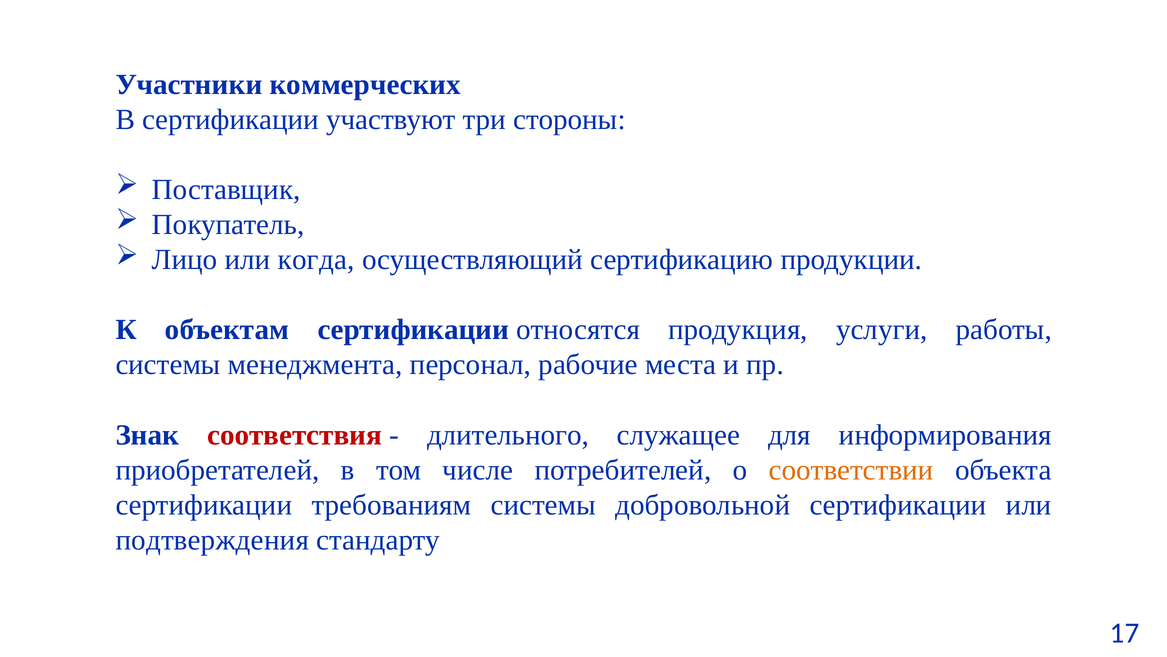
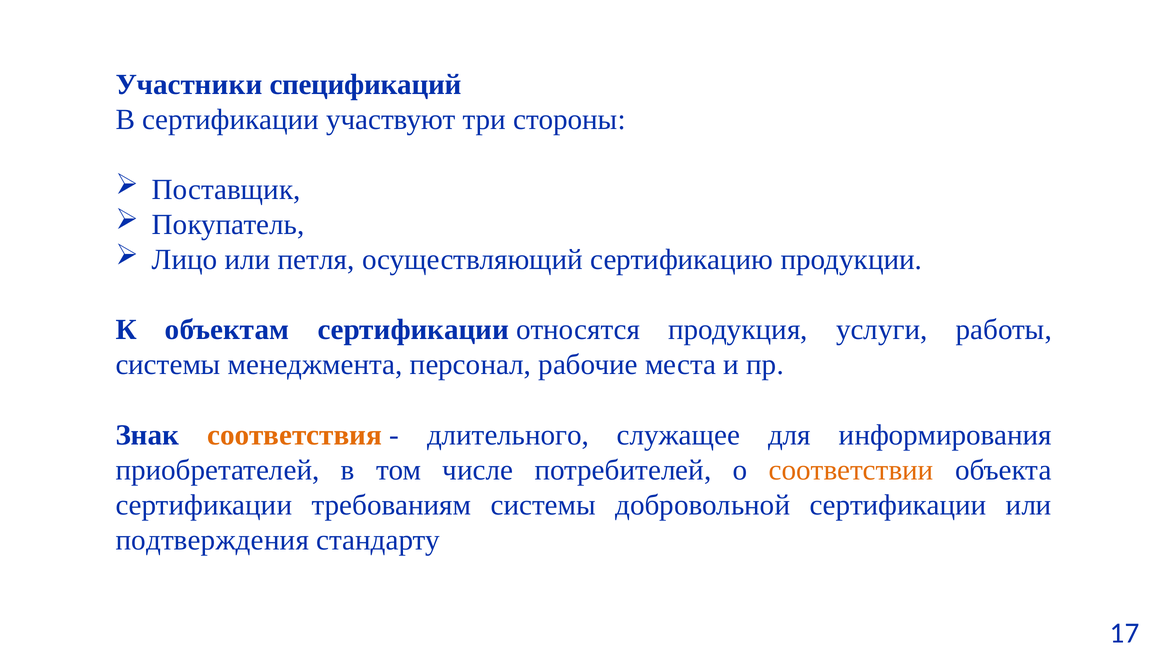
коммерческих: коммерческих -> спецификаций (365, 84)
когда: когда -> петля (316, 259)
соответствия colour: red -> orange (295, 435)
